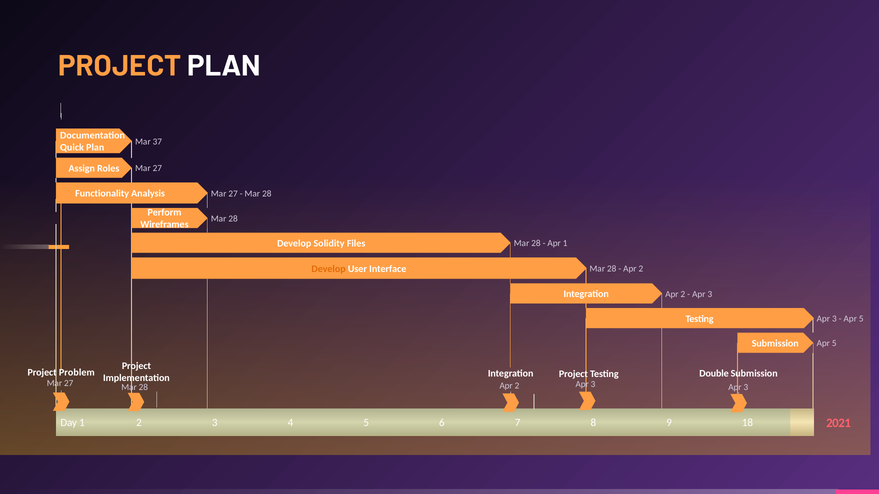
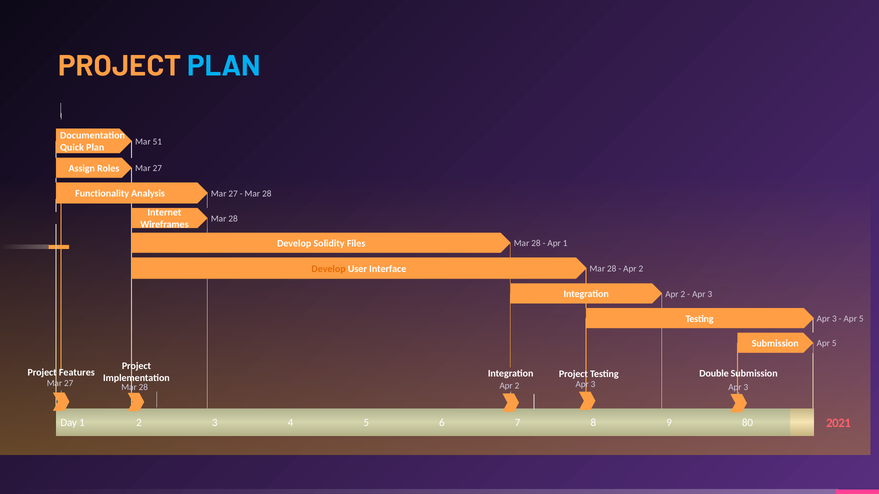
PLAN colour: white -> light blue (224, 66)
37: 37 -> 51 (157, 142)
Perform: Perform -> Internet (164, 212)
Problem: Problem -> Features (77, 373)
18: 18 -> 80 (748, 423)
